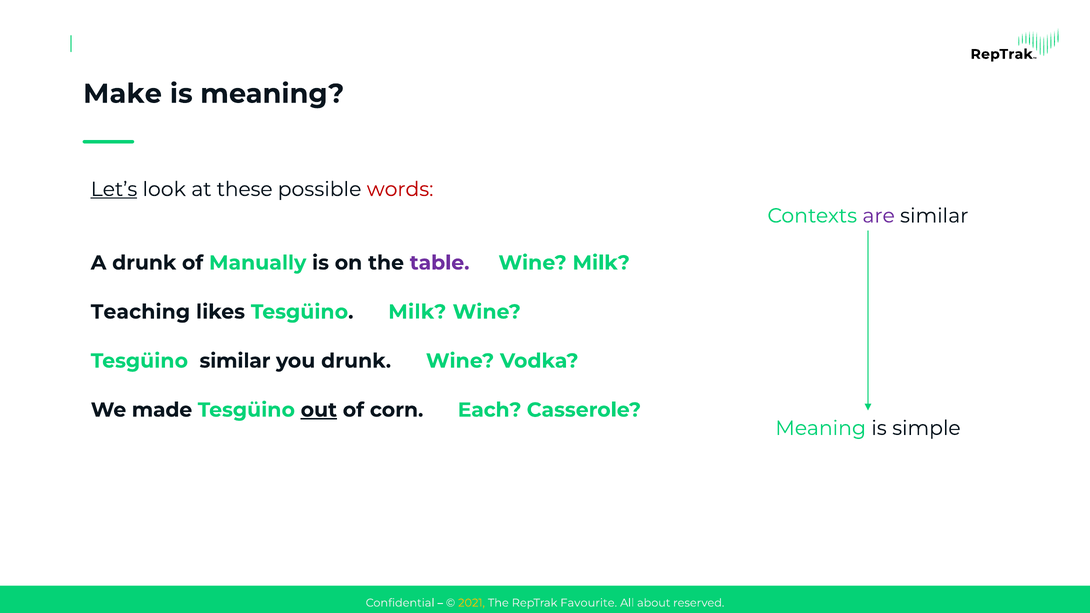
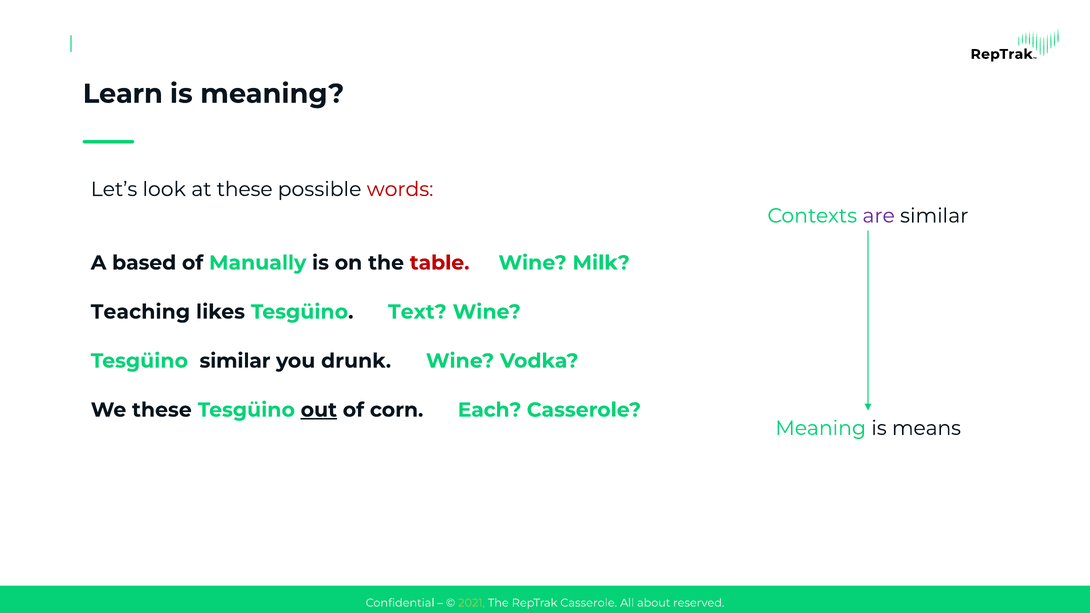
Make: Make -> Learn (123, 94)
Let’s underline: present -> none (114, 189)
A drunk: drunk -> based (144, 263)
table colour: purple -> red (440, 263)
Tesgüino Milk: Milk -> Text (417, 312)
We made: made -> these (162, 410)
simple: simple -> means (926, 428)
2021 colour: yellow -> light green (471, 603)
RepTrak Favourite: Favourite -> Casserole (589, 603)
